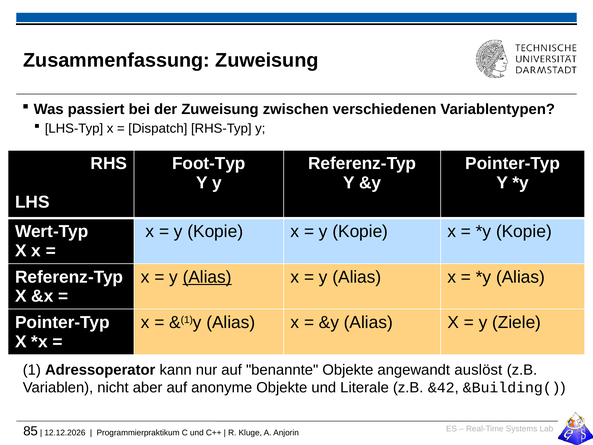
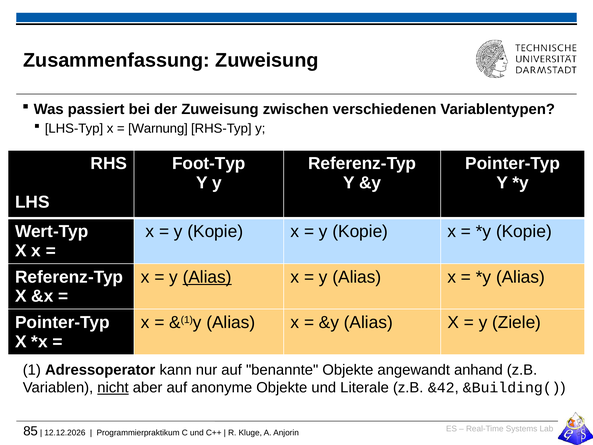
Dispatch: Dispatch -> Warnung (158, 128)
auslöst: auslöst -> anhand (478, 370)
nicht underline: none -> present (113, 387)
